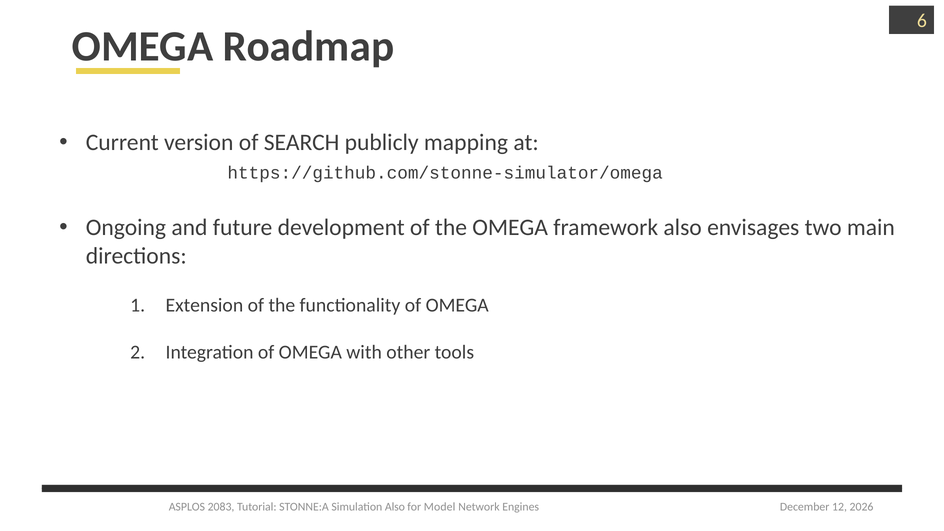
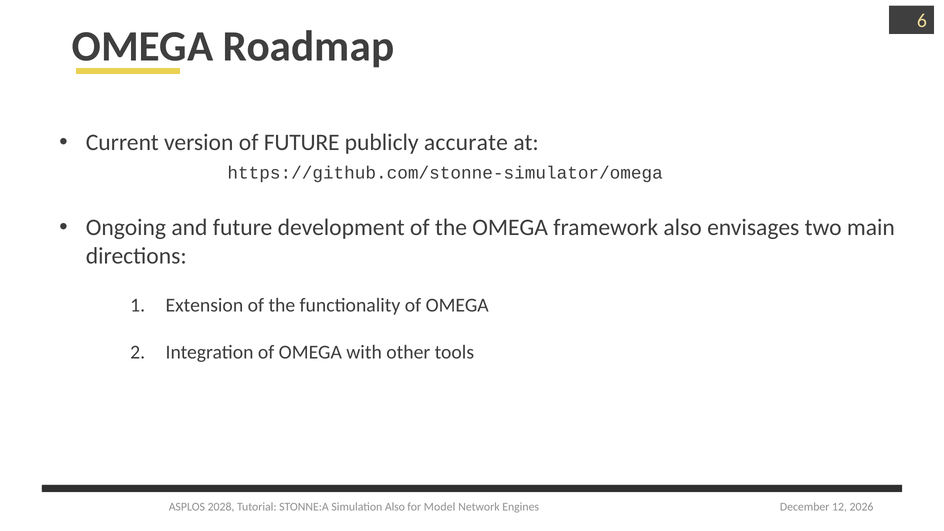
of SEARCH: SEARCH -> FUTURE (302, 143)
mapping: mapping -> accurate (466, 143)
2083: 2083 -> 2028 (221, 507)
